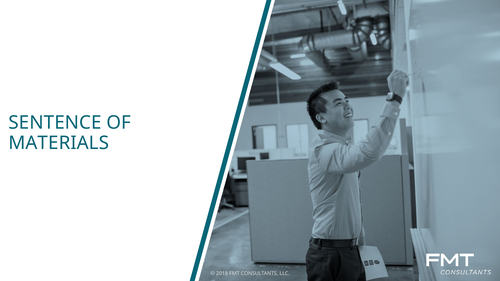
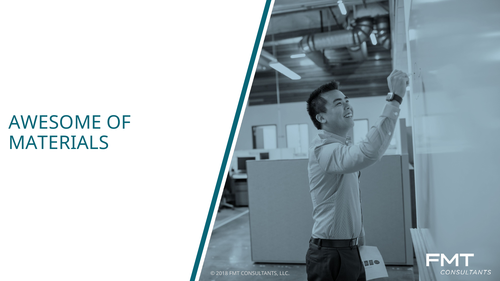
SENTENCE: SENTENCE -> AWESOME (55, 123)
